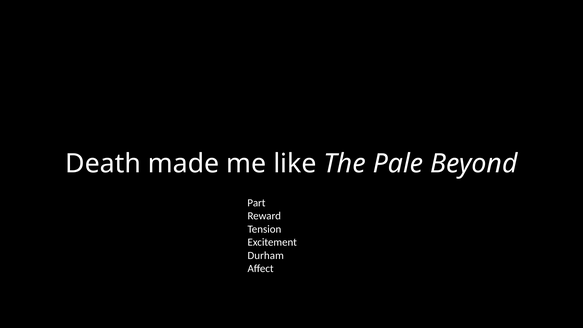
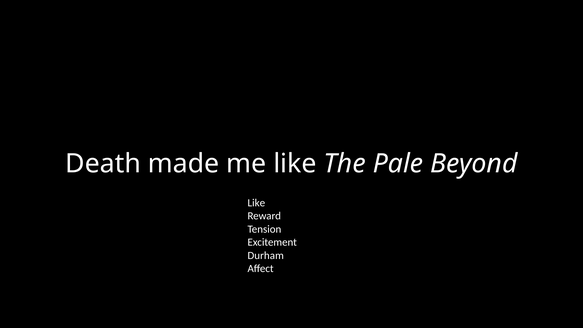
Part: Part -> Like (256, 203)
